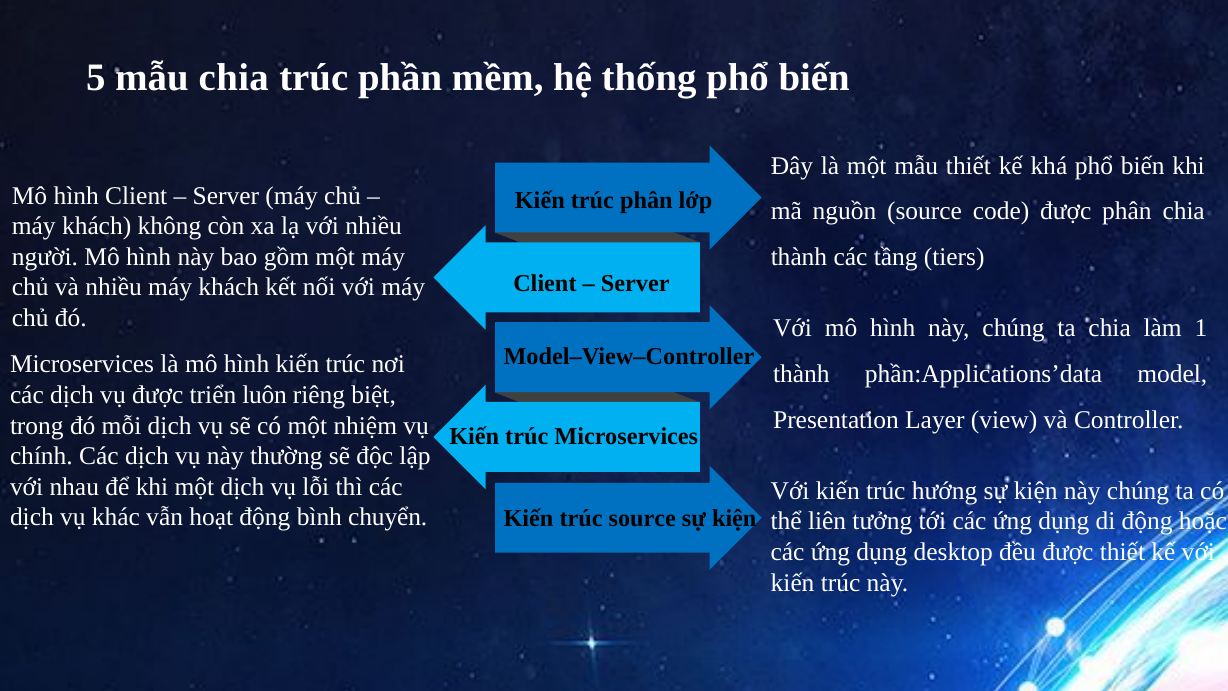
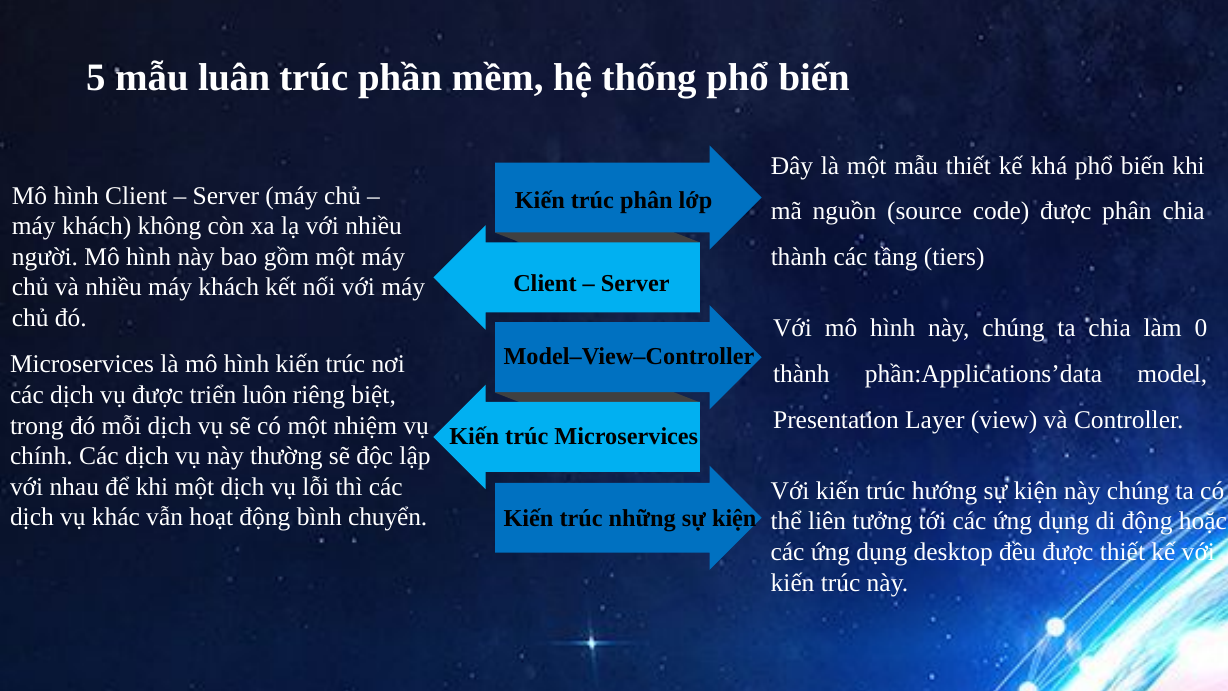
mẫu chia: chia -> luân (234, 77)
1: 1 -> 0 (1201, 328)
trúc source: source -> những (642, 518)
